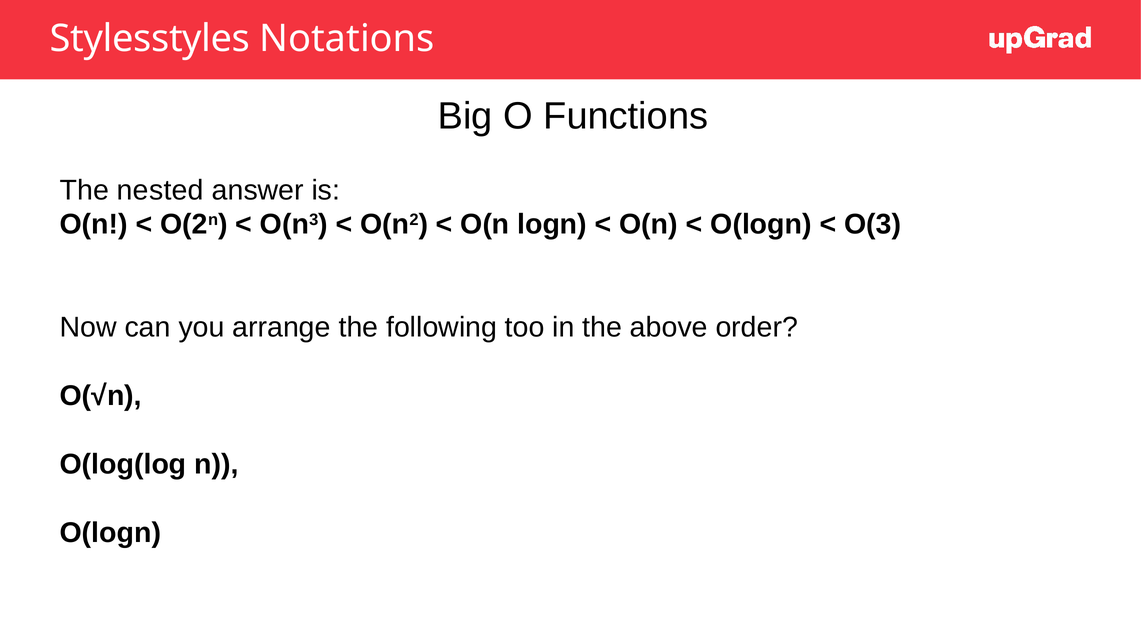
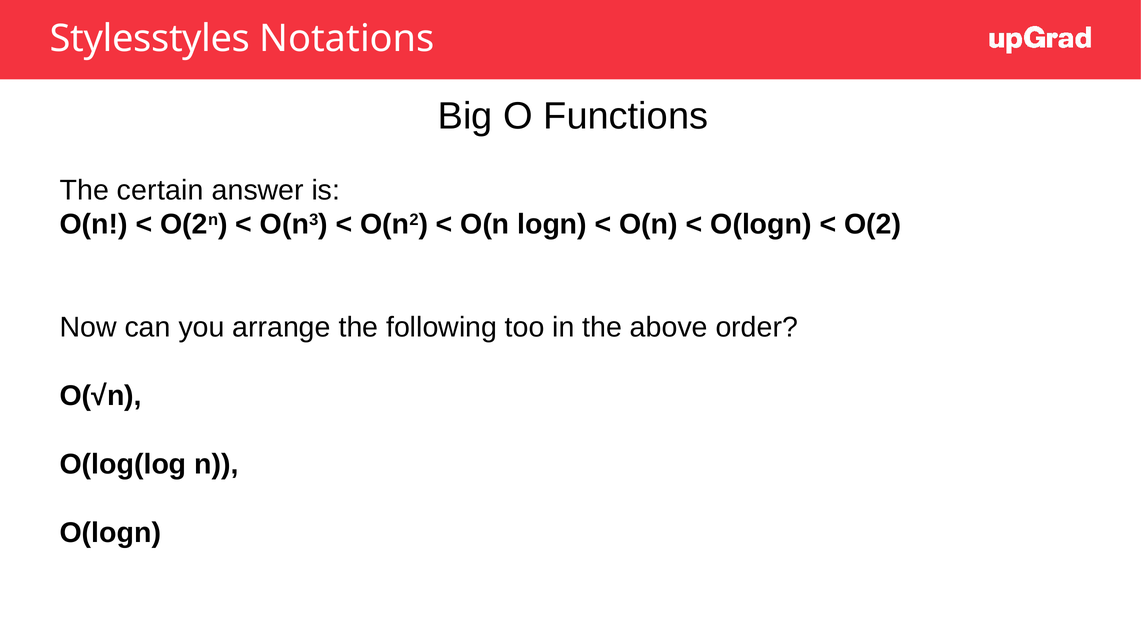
nested: nested -> certain (160, 190)
O(3: O(3 -> O(2 (873, 224)
